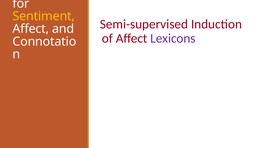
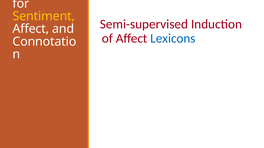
Lexicons colour: purple -> blue (173, 38)
